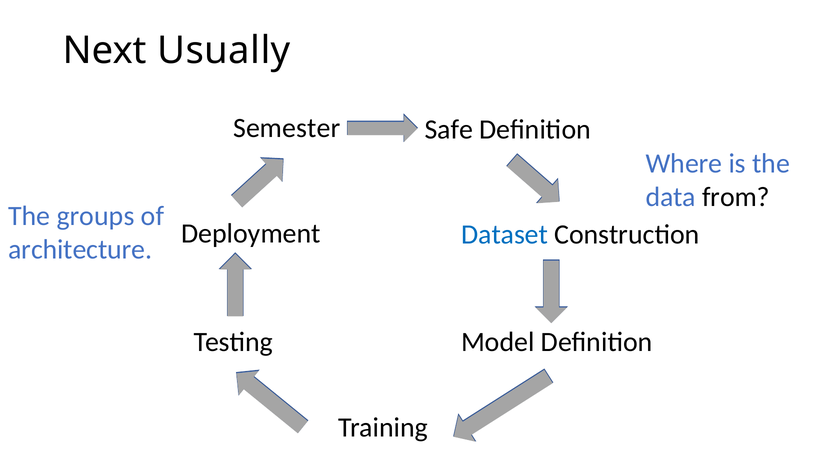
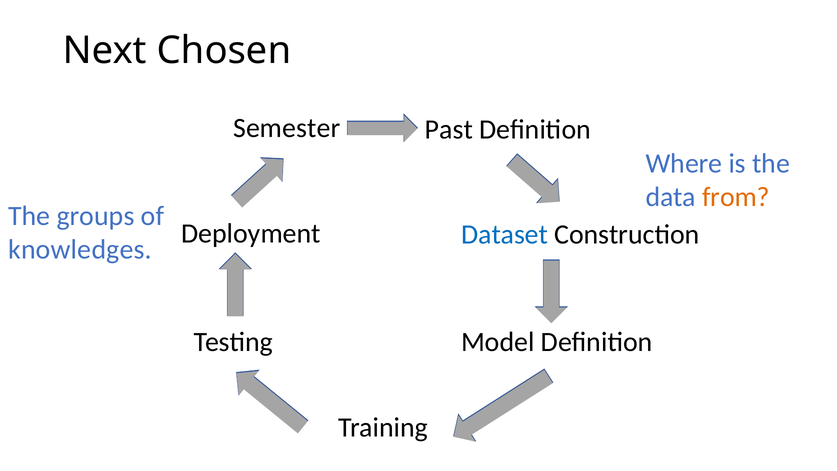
Usually: Usually -> Chosen (224, 50)
Safe: Safe -> Past (449, 129)
from colour: black -> orange (736, 197)
architecture: architecture -> knowledges (80, 249)
